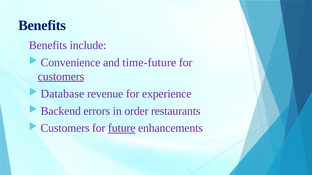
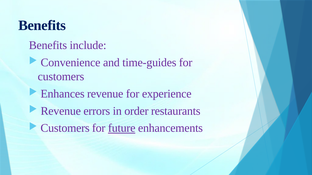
time-future: time-future -> time-guides (149, 63)
customers underline: present -> none (61, 77)
Database: Database -> Enhances (63, 94)
Backend: Backend -> Revenue (61, 111)
